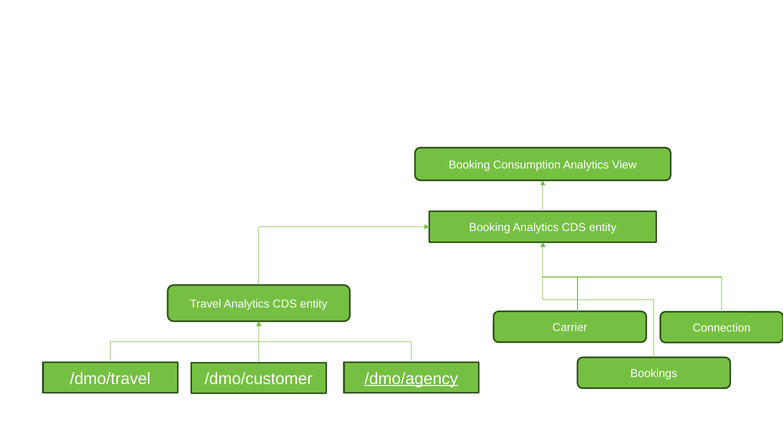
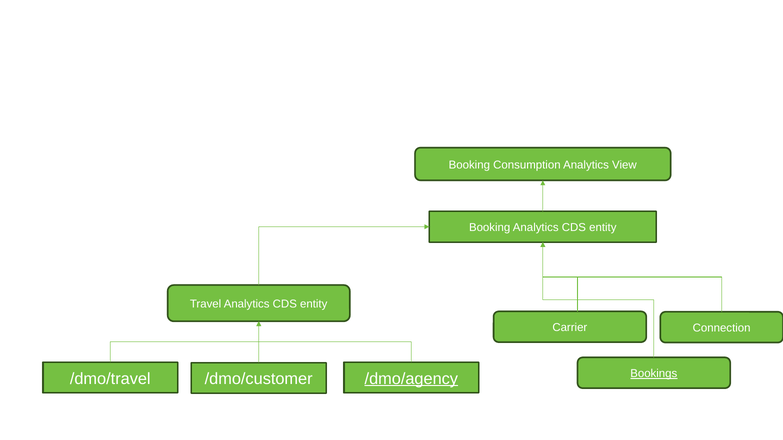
Bookings underline: none -> present (654, 374)
